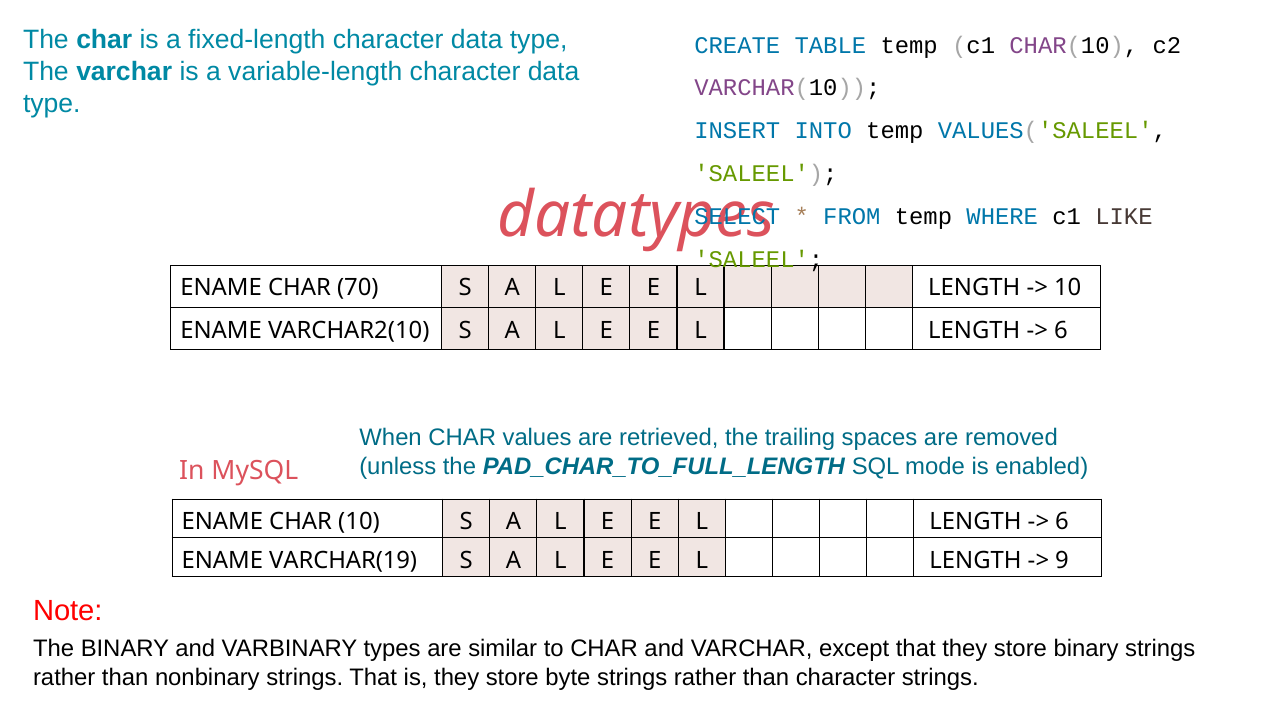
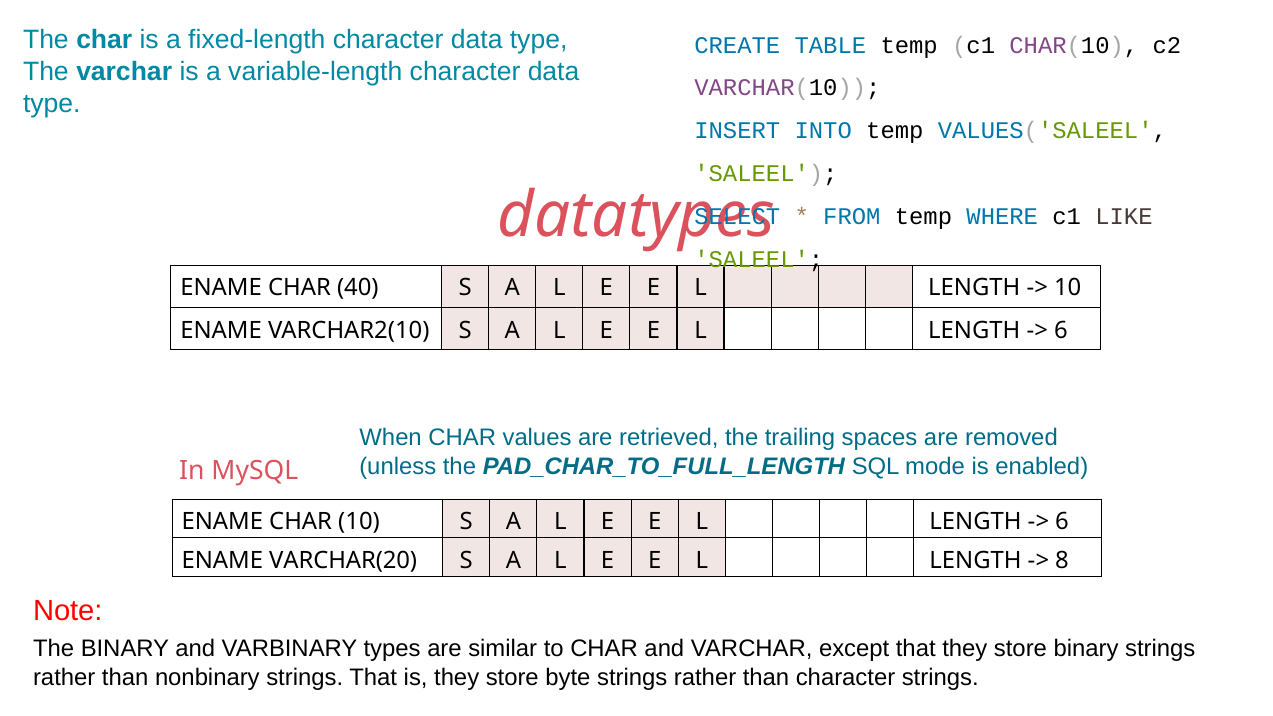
70: 70 -> 40 (358, 288)
VARCHAR(19: VARCHAR(19 -> VARCHAR(20 (343, 560)
9: 9 -> 8 (1062, 560)
